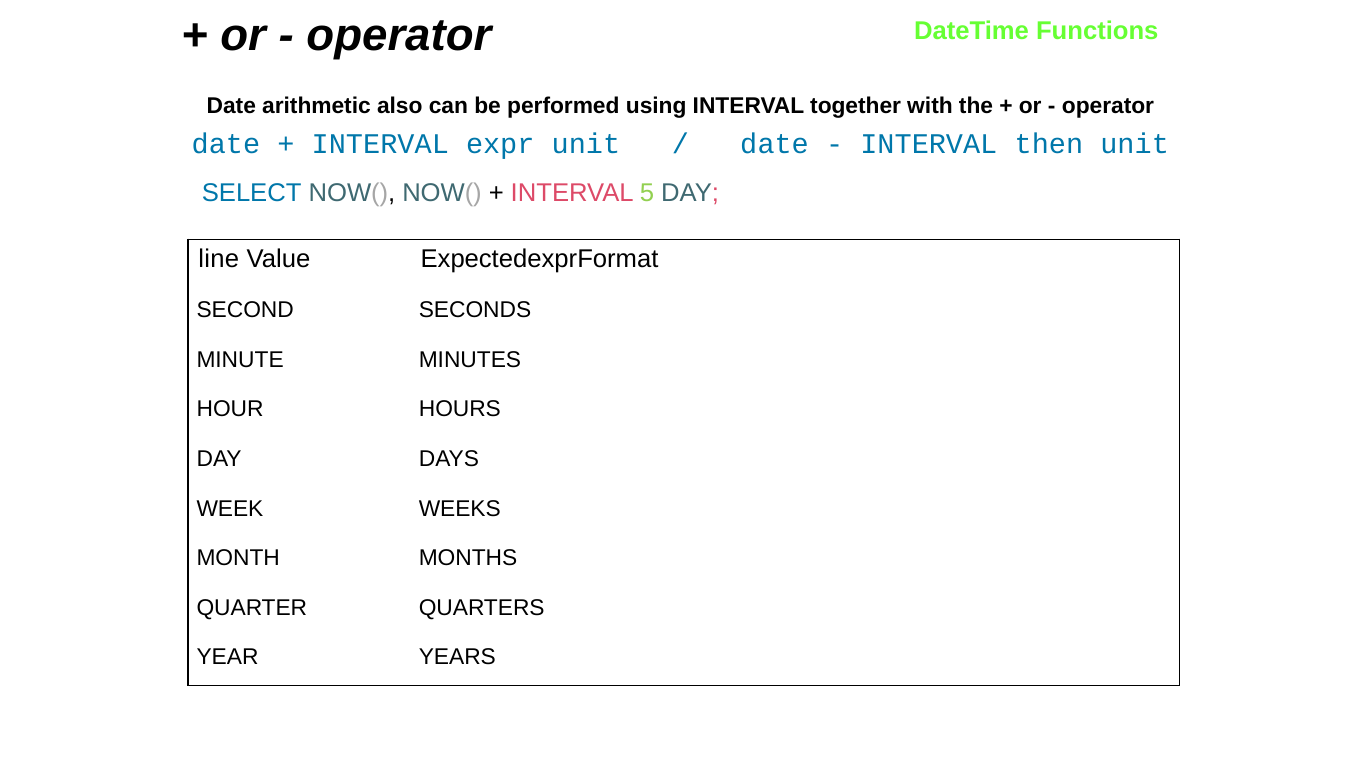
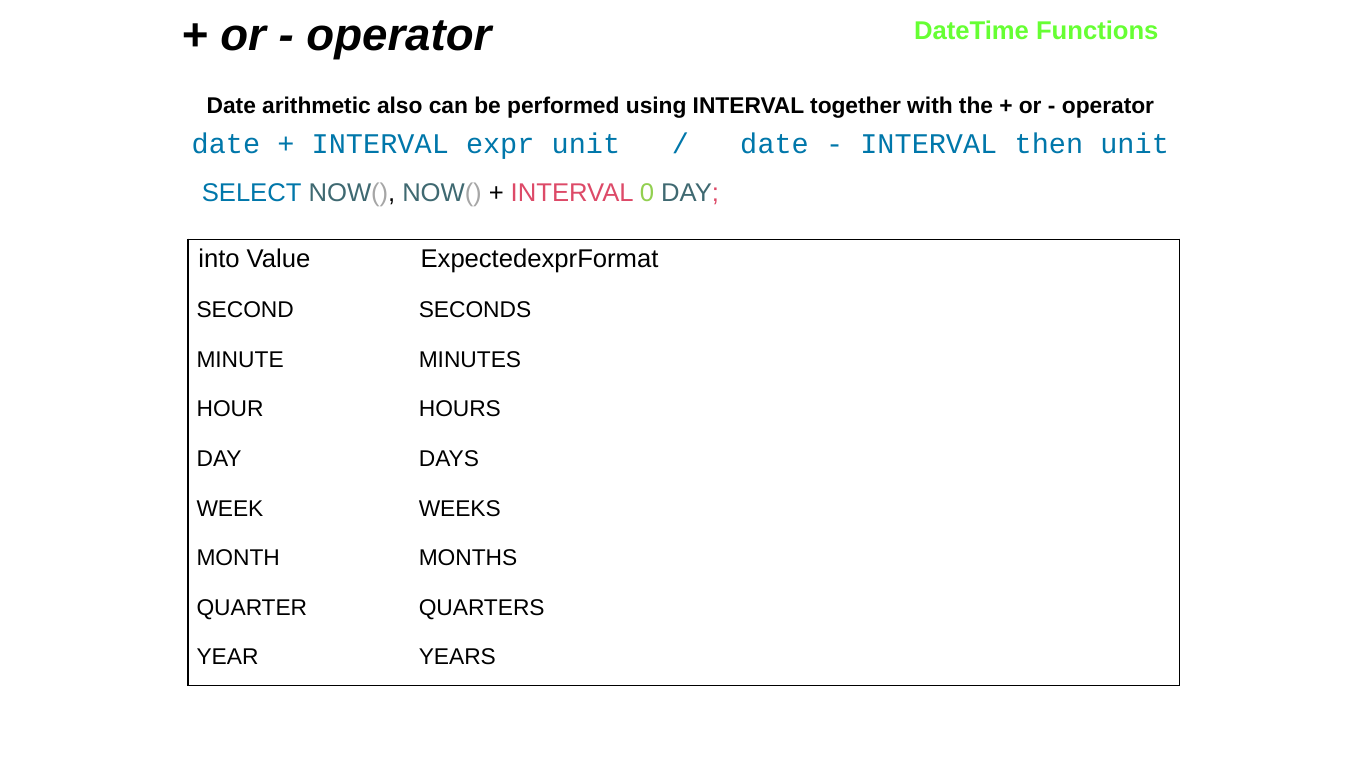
5: 5 -> 0 (647, 193)
line: line -> into (219, 259)
